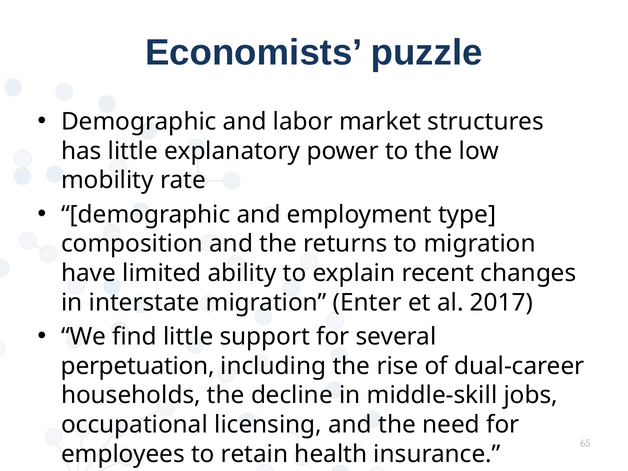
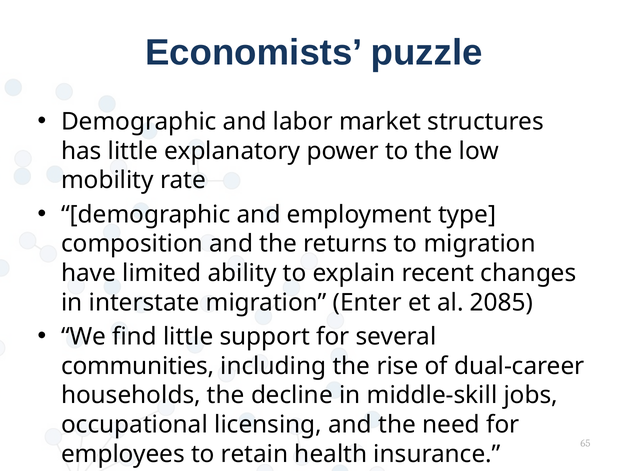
2017: 2017 -> 2085 (501, 303)
perpetuation: perpetuation -> communities (138, 366)
